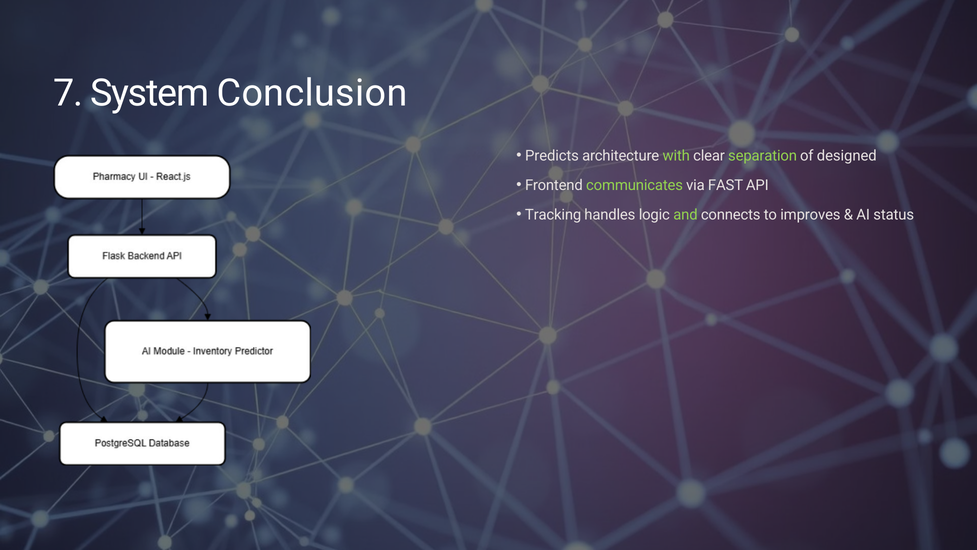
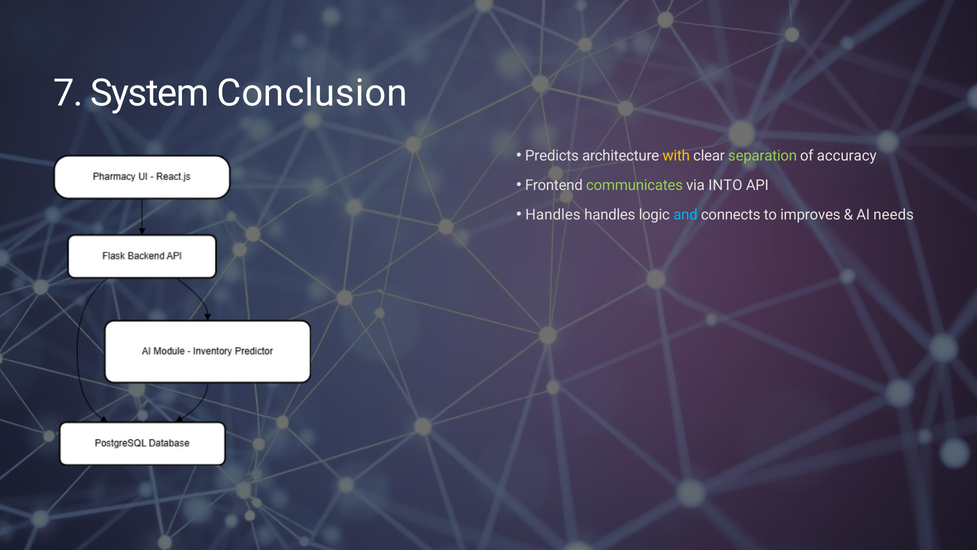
with colour: light green -> yellow (676, 155)
designed: designed -> accuracy (847, 155)
FAST: FAST -> INTO (725, 185)
Tracking: Tracking -> Handles (553, 215)
and colour: light green -> light blue (685, 215)
status: status -> needs (894, 215)
